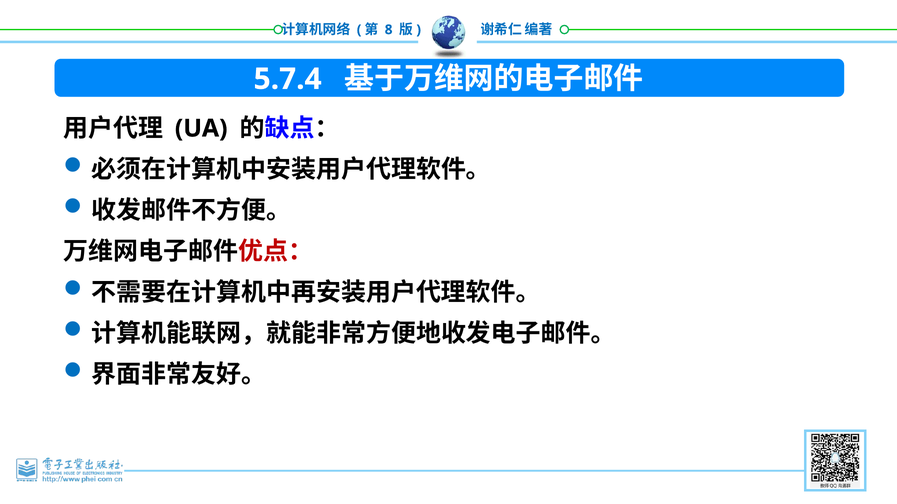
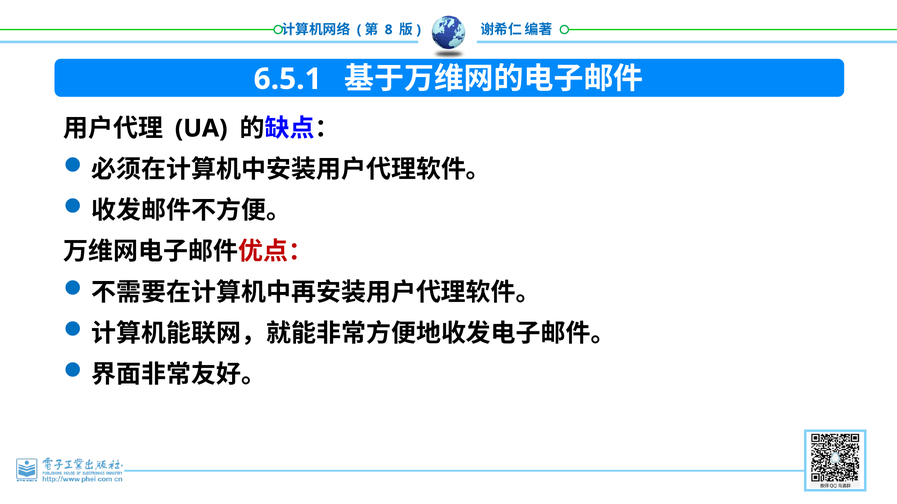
5.7.4: 5.7.4 -> 6.5.1 (288, 79)
